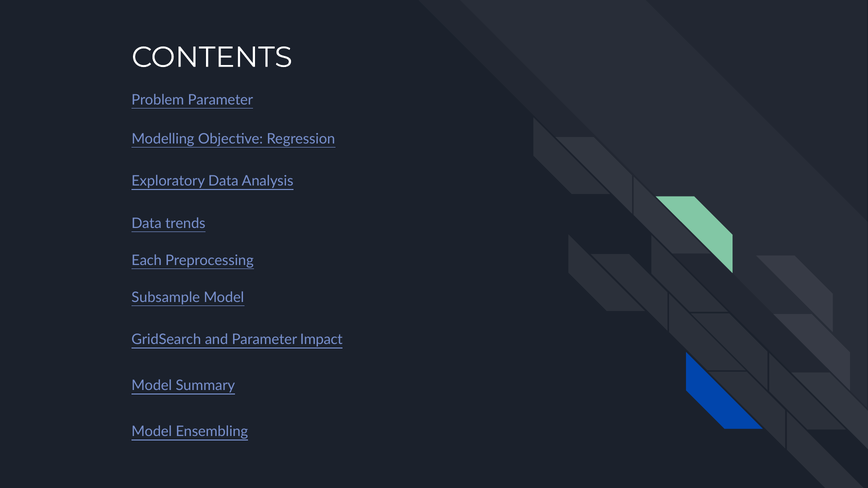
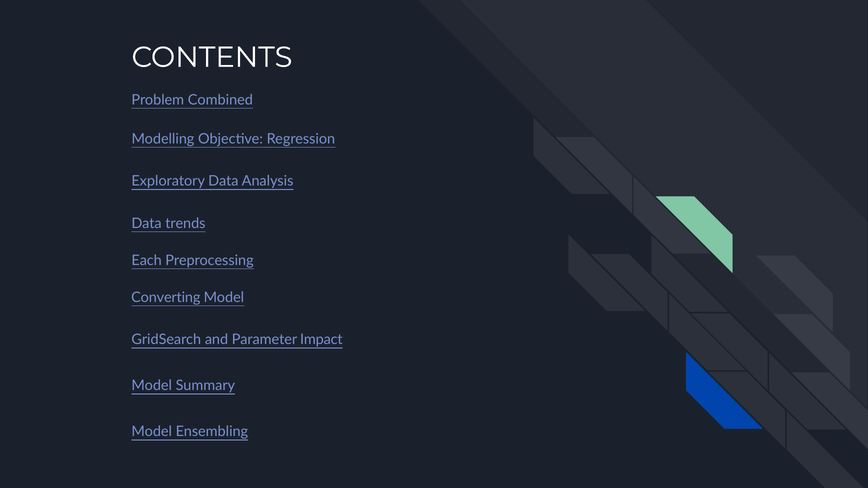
Problem Parameter: Parameter -> Combined (220, 100)
Subsample: Subsample -> Converting (166, 297)
